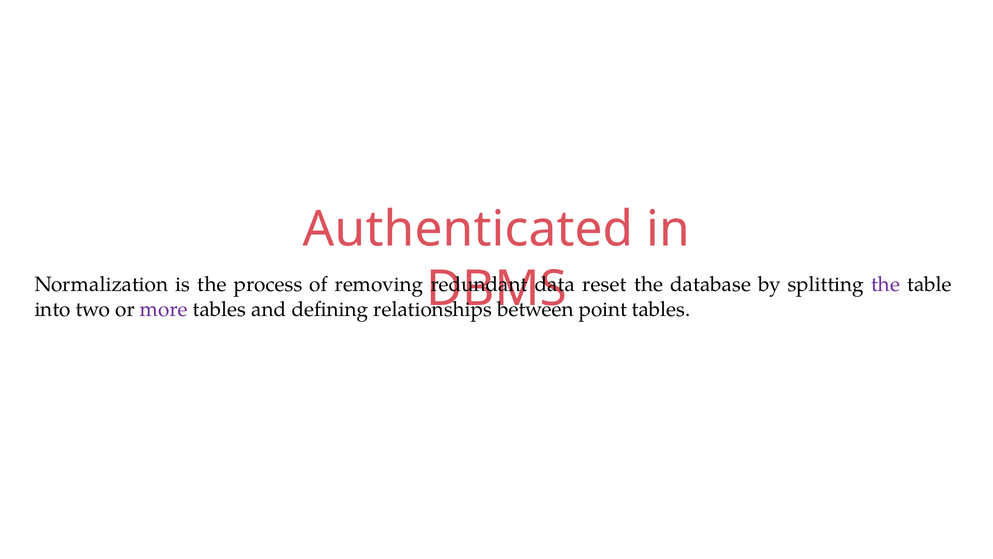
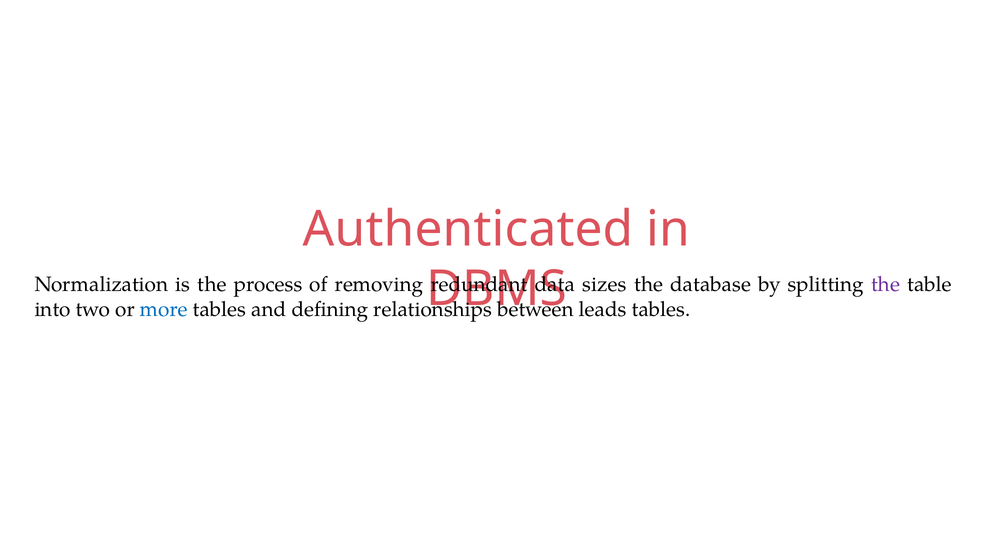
reset: reset -> sizes (604, 284)
more colour: purple -> blue (164, 309)
point: point -> leads (603, 309)
